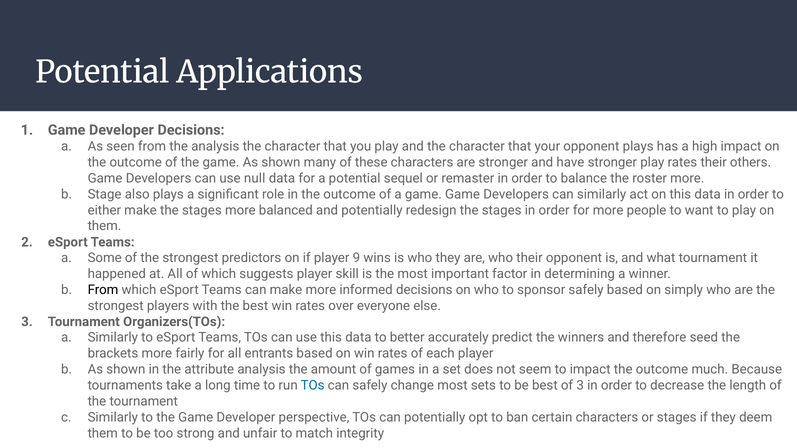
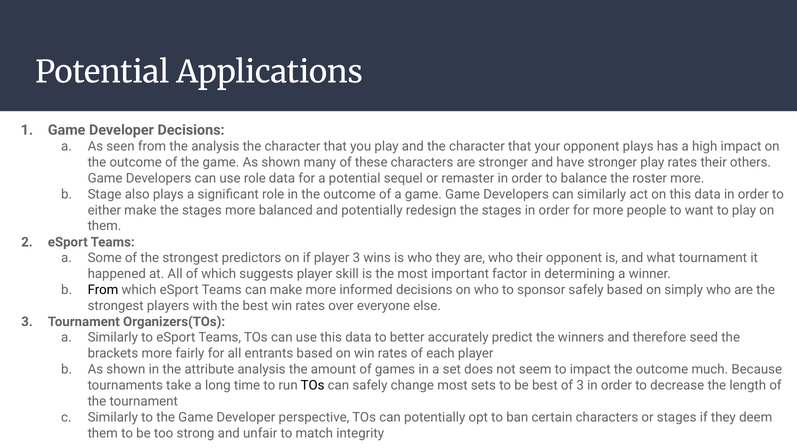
use null: null -> role (255, 178)
player 9: 9 -> 3 (356, 258)
TOs colour: blue -> black (313, 386)
